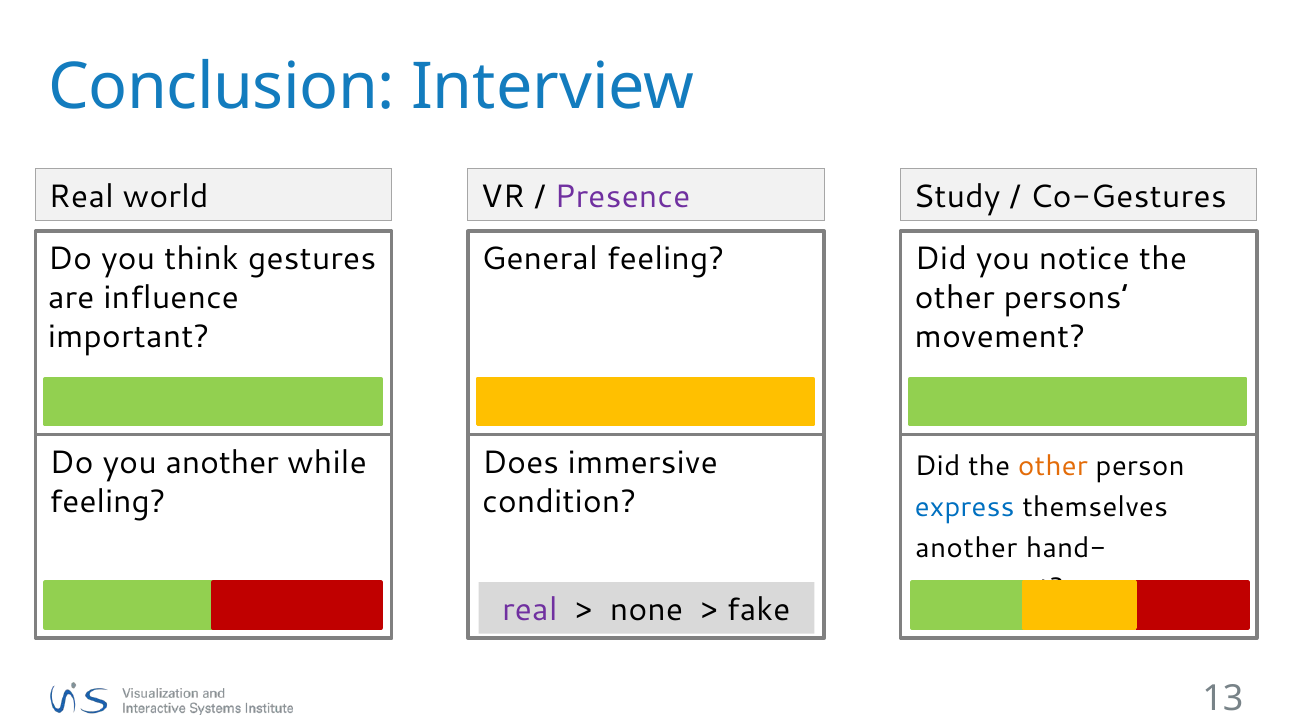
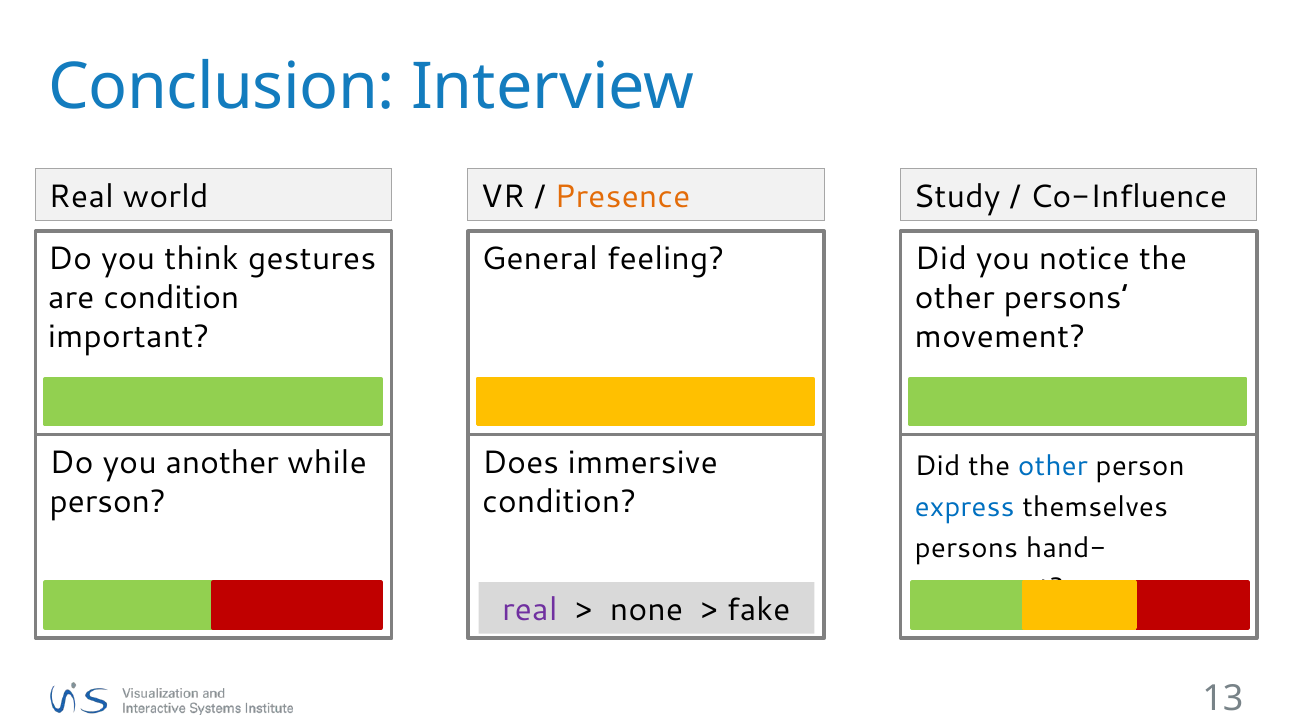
Presence colour: purple -> orange (623, 197)
Co-Gestures: Co-Gestures -> Co-Influence (1128, 197)
are influence: influence -> condition (171, 298)
other colour: orange -> blue (1053, 467)
feeling: feeling -> person (108, 501)
another: another -> persons (966, 548)
